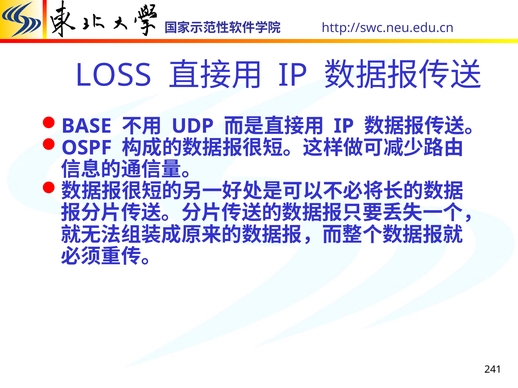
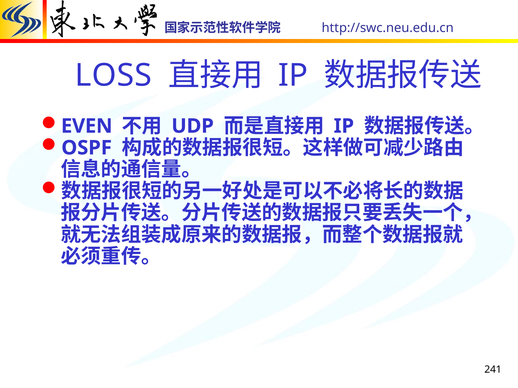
BASE: BASE -> EVEN (87, 126)
